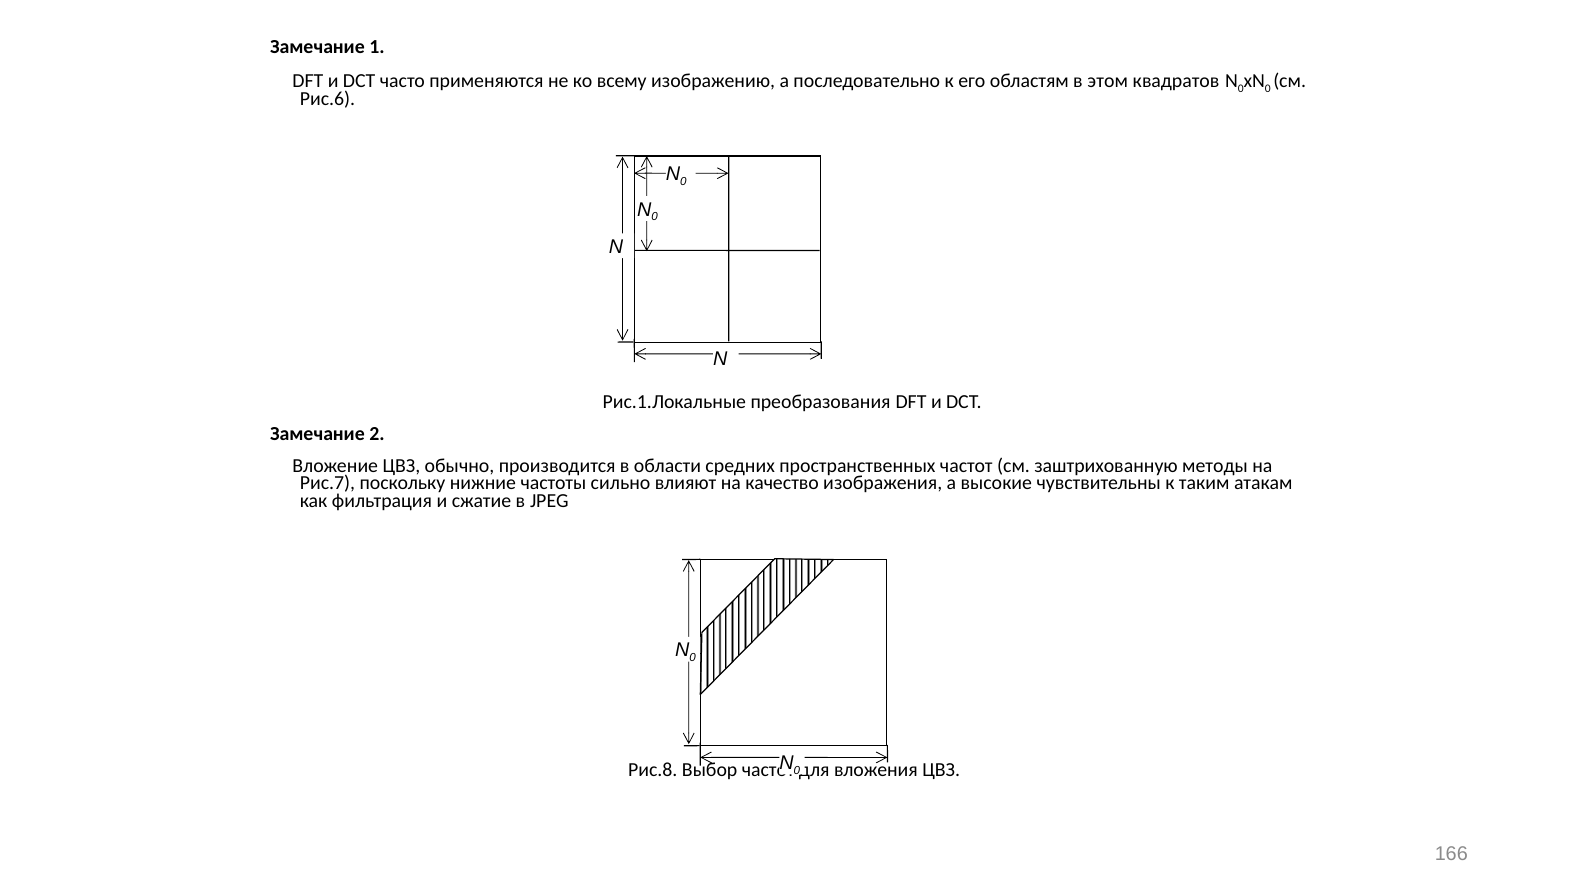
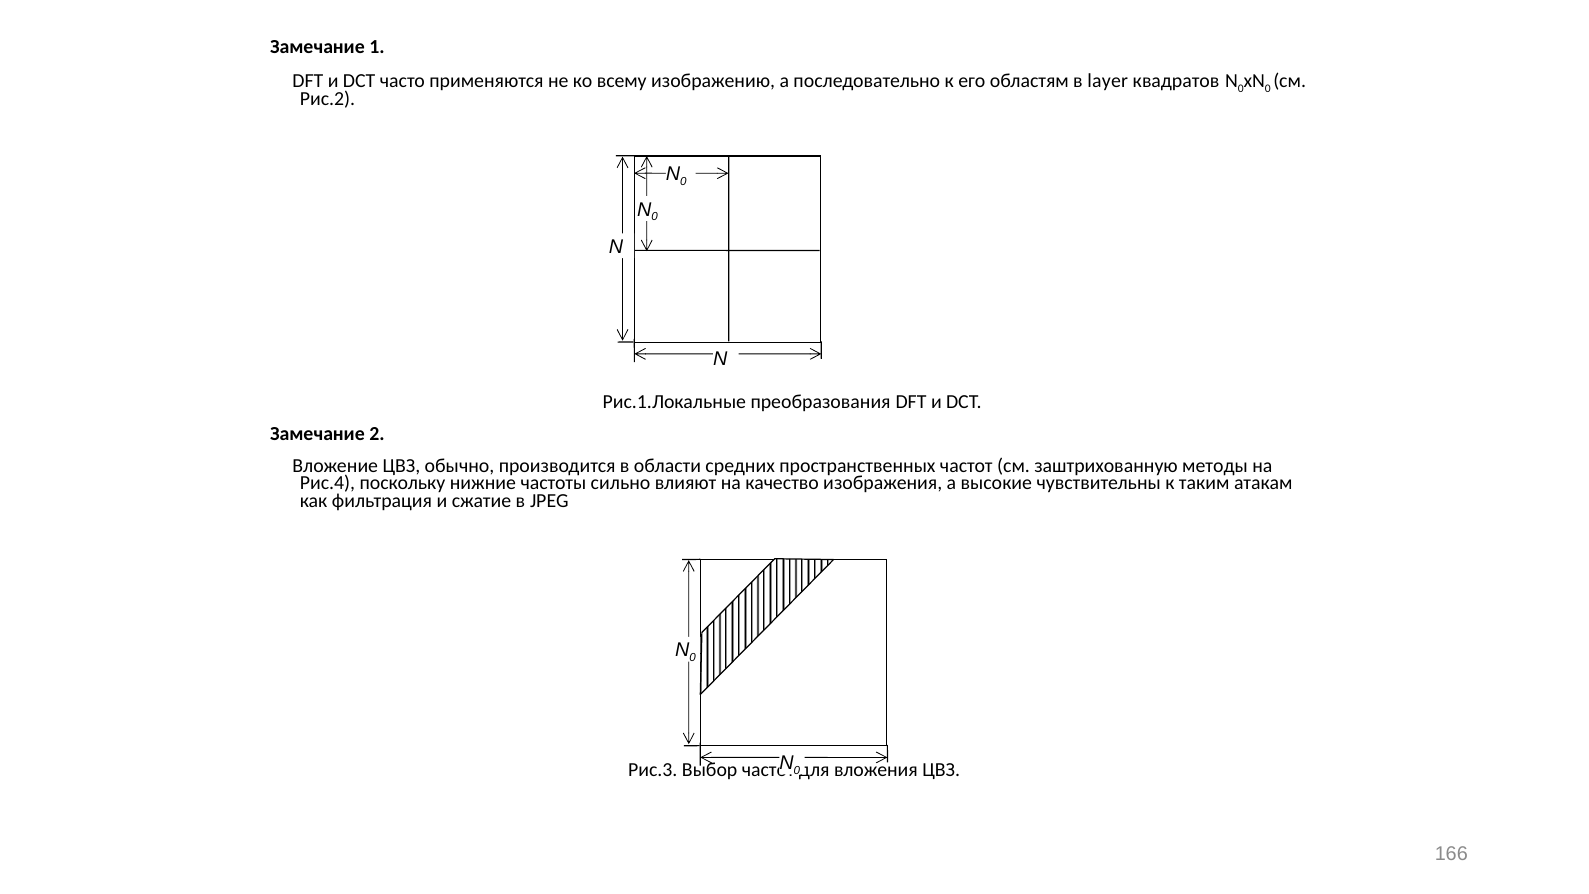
этом: этом -> layer (1108, 81)
Рис.6: Рис.6 -> Рис.2 (328, 99)
Рис.7: Рис.7 -> Рис.4 (328, 483)
Рис.8: Рис.8 -> Рис.3 (653, 770)
